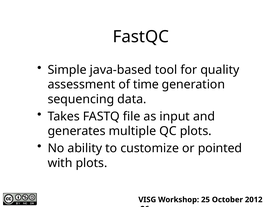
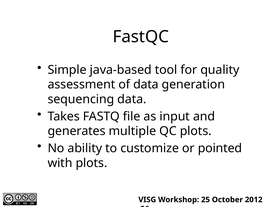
of time: time -> data (146, 85)
